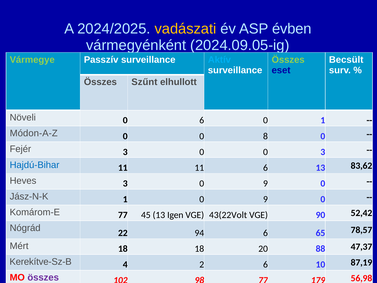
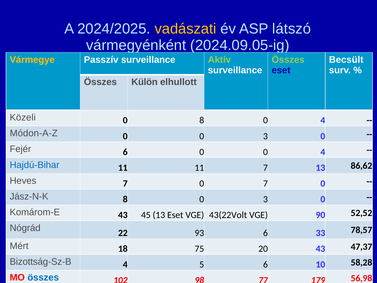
évben: évben -> látszó (292, 29)
Vármegye colour: light green -> yellow (32, 60)
Aktív colour: light blue -> light green (219, 60)
Szűnt: Szűnt -> Külön (144, 82)
Növeli: Növeli -> Közeli (23, 117)
0 6: 6 -> 8 (202, 120)
1: 1 -> 4 (323, 120)
0 0 8: 8 -> 3 (265, 136)
Fejér 3: 3 -> 6 (125, 152)
0 0 3: 3 -> 4 (323, 152)
11 6: 6 -> 7 (265, 168)
83,62: 83,62 -> 86,62 (361, 166)
Heves 3: 3 -> 7 (125, 183)
9: 9 -> 7 (265, 183)
Jász-N-K 1: 1 -> 8 (125, 199)
9: 9 -> 3 (265, 199)
Komárom-E 77: 77 -> 43 (123, 215)
13 Igen: Igen -> Eset (175, 215)
52,42: 52,42 -> 52,52 (361, 213)
94: 94 -> 93 (199, 233)
65: 65 -> 33 (320, 233)
18 18: 18 -> 75 (199, 249)
20 88: 88 -> 43 (320, 249)
Kerekítve-Sz-B: Kerekítve-Sz-B -> Bizottság-Sz-B (41, 262)
2: 2 -> 5 (202, 264)
87,19: 87,19 -> 58,28 (361, 262)
összes colour: purple -> blue (43, 277)
